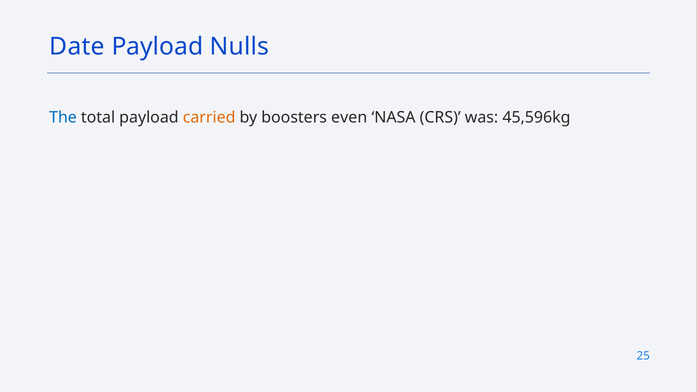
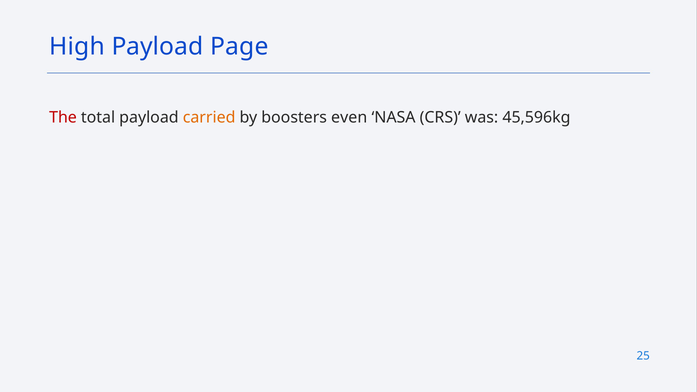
Date: Date -> High (77, 47)
Nulls: Nulls -> Page (239, 47)
The colour: blue -> red (63, 118)
